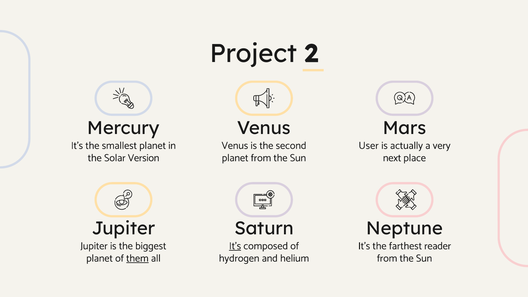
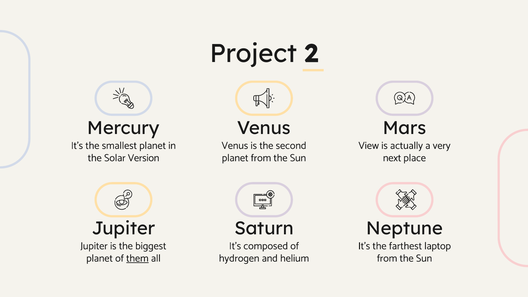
User: User -> View (369, 145)
It’s underline: present -> none (235, 246)
reader: reader -> laptop (438, 246)
